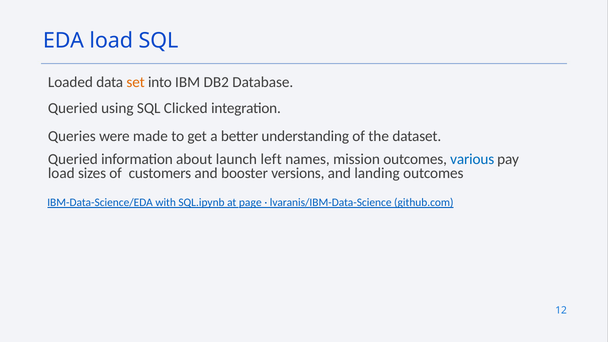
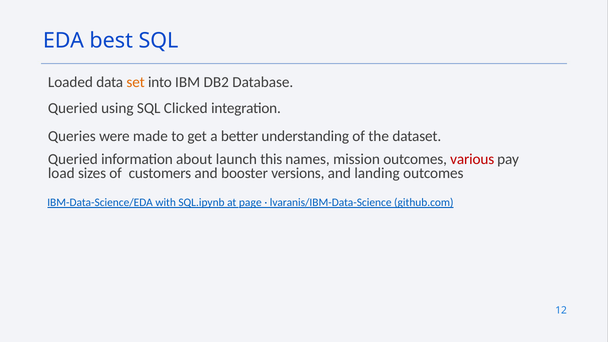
EDA load: load -> best (111, 41)
left: left -> this (271, 159)
various colour: blue -> red (472, 159)
